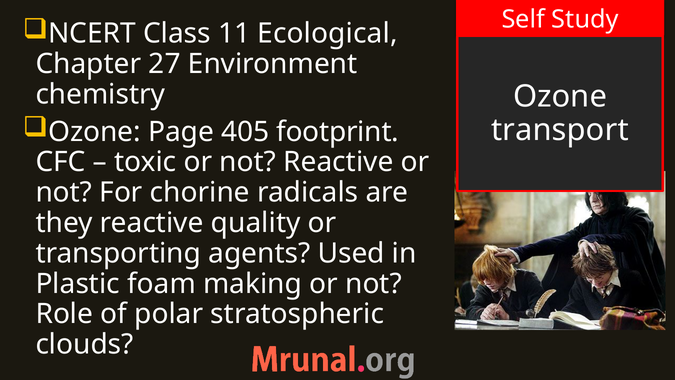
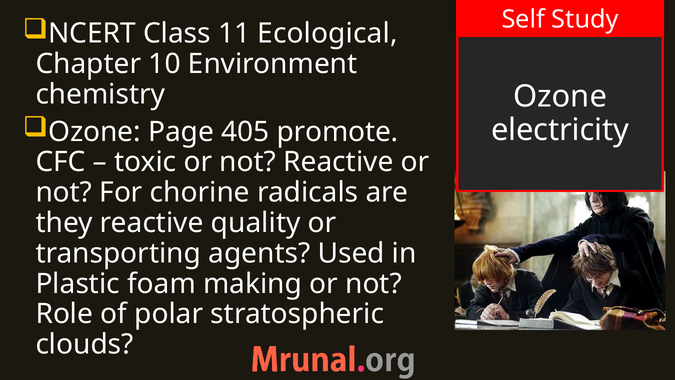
27: 27 -> 10 (165, 64)
footprint: footprint -> promote (338, 132)
transport: transport -> electricity (560, 130)
